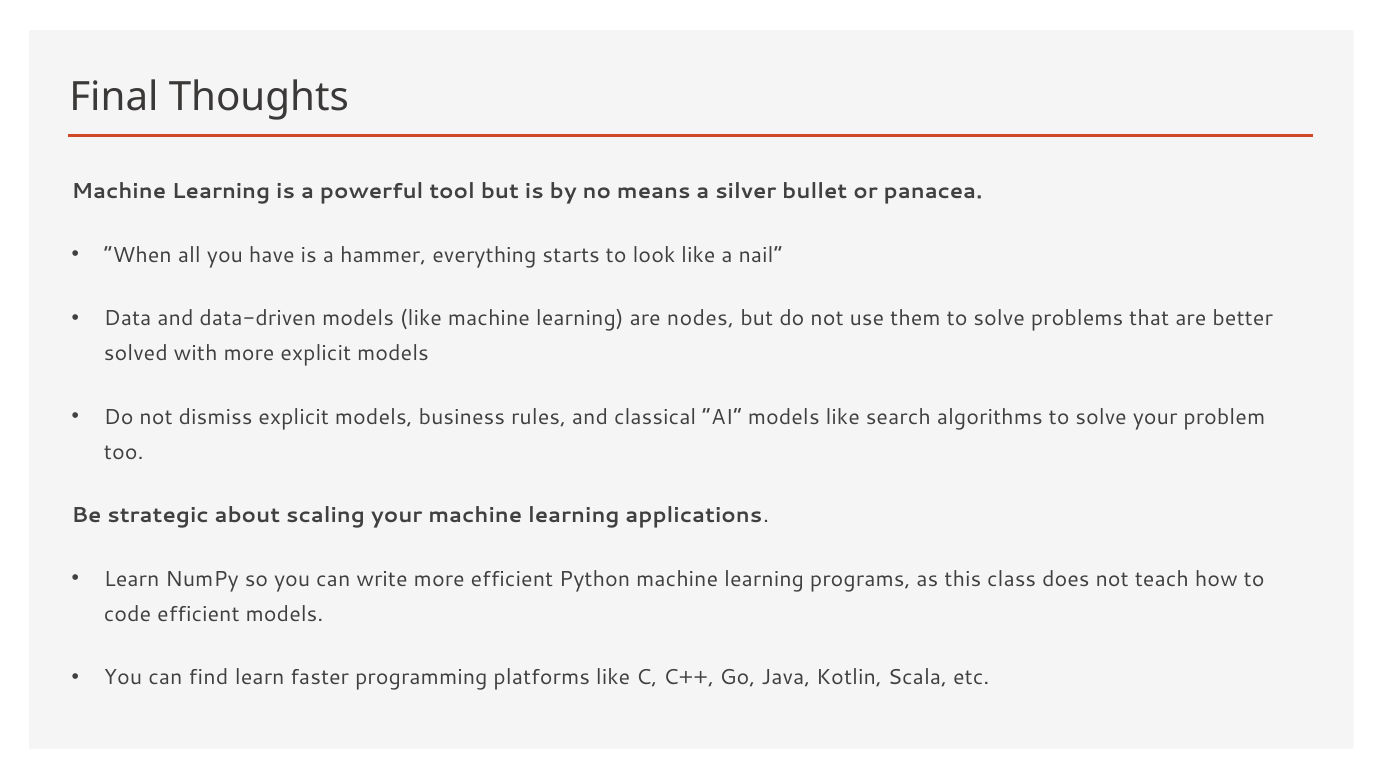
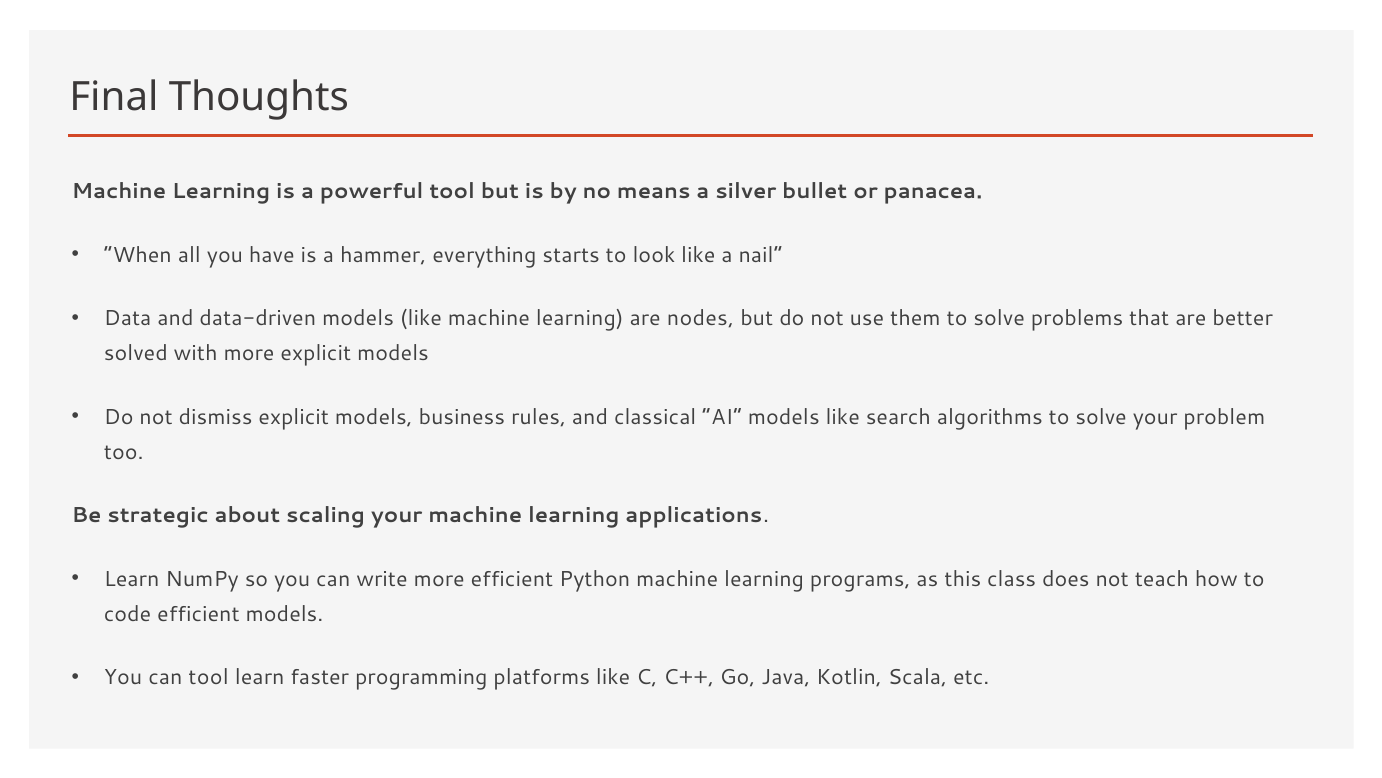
can find: find -> tool (209, 677)
